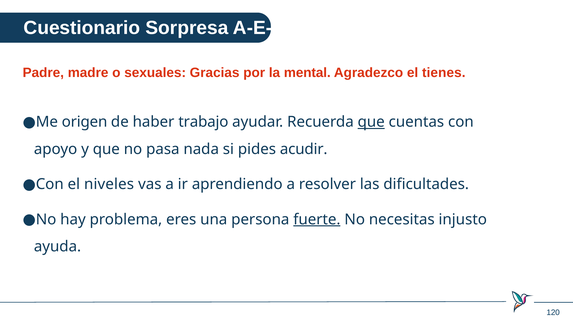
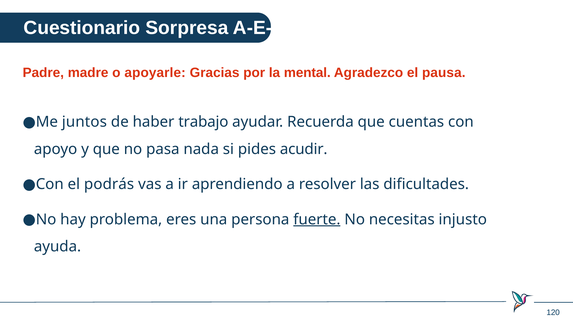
sexuales: sexuales -> apoyarle (155, 73)
tienes: tienes -> pausa (444, 73)
origen: origen -> juntos (84, 122)
que underline: present -> none (371, 122)
niveles: niveles -> podrás (109, 184)
